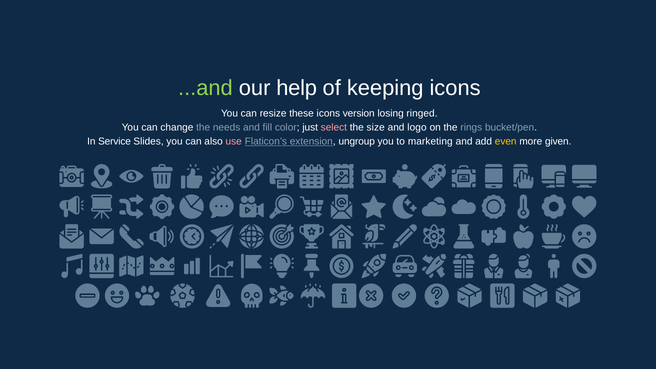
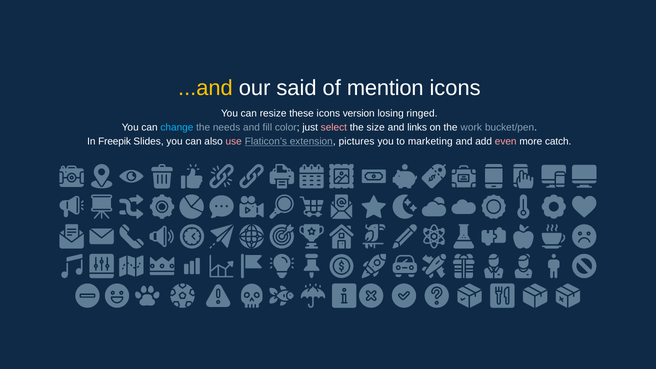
...and colour: light green -> yellow (205, 88)
help: help -> said (296, 88)
keeping: keeping -> mention (385, 88)
change colour: white -> light blue (177, 127)
logo: logo -> links (417, 127)
rings: rings -> work (471, 127)
Service: Service -> Freepik (115, 141)
ungroup: ungroup -> pictures (357, 141)
even colour: yellow -> pink (506, 141)
given: given -> catch (558, 141)
